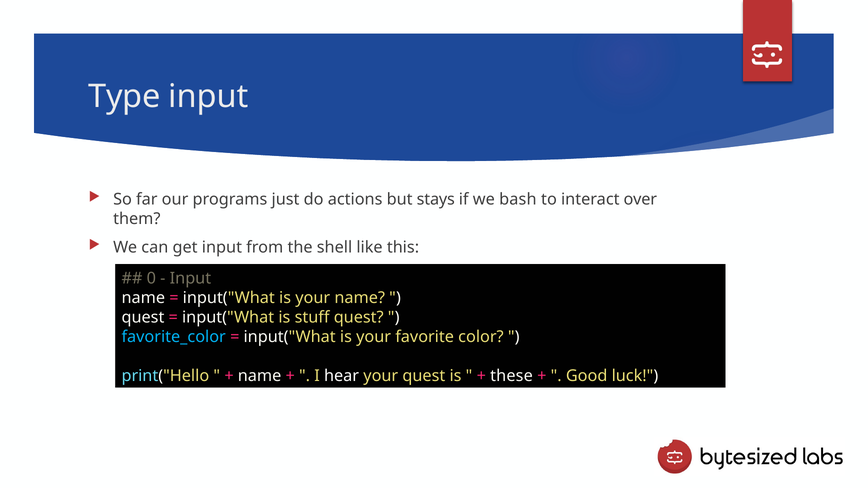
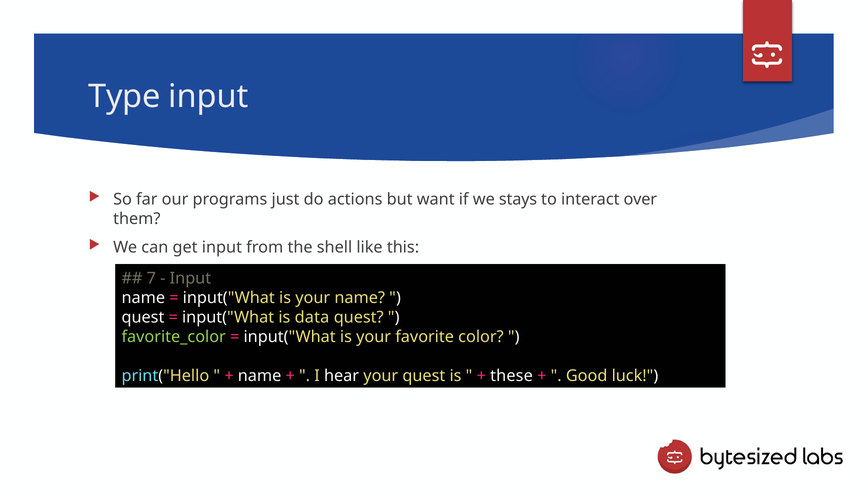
stays: stays -> want (436, 200)
bash: bash -> stays (518, 200)
0: 0 -> 7 (151, 278)
stuff: stuff -> data (312, 317)
favorite_color colour: light blue -> light green (174, 337)
